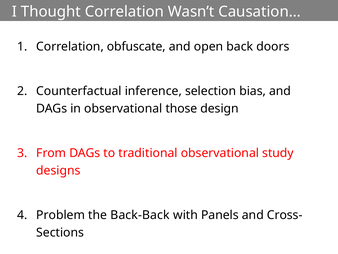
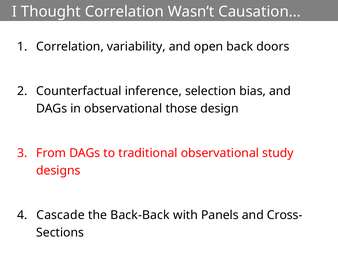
obfuscate: obfuscate -> variability (136, 46)
Problem: Problem -> Cascade (61, 215)
